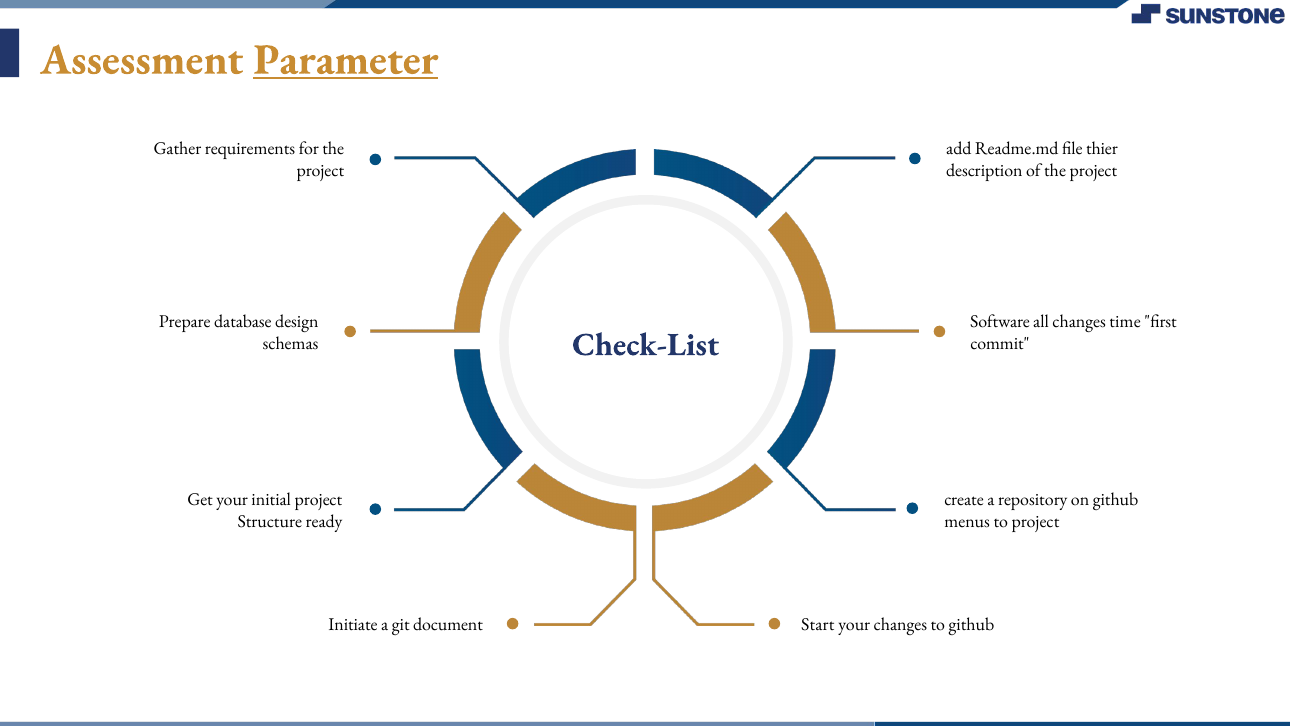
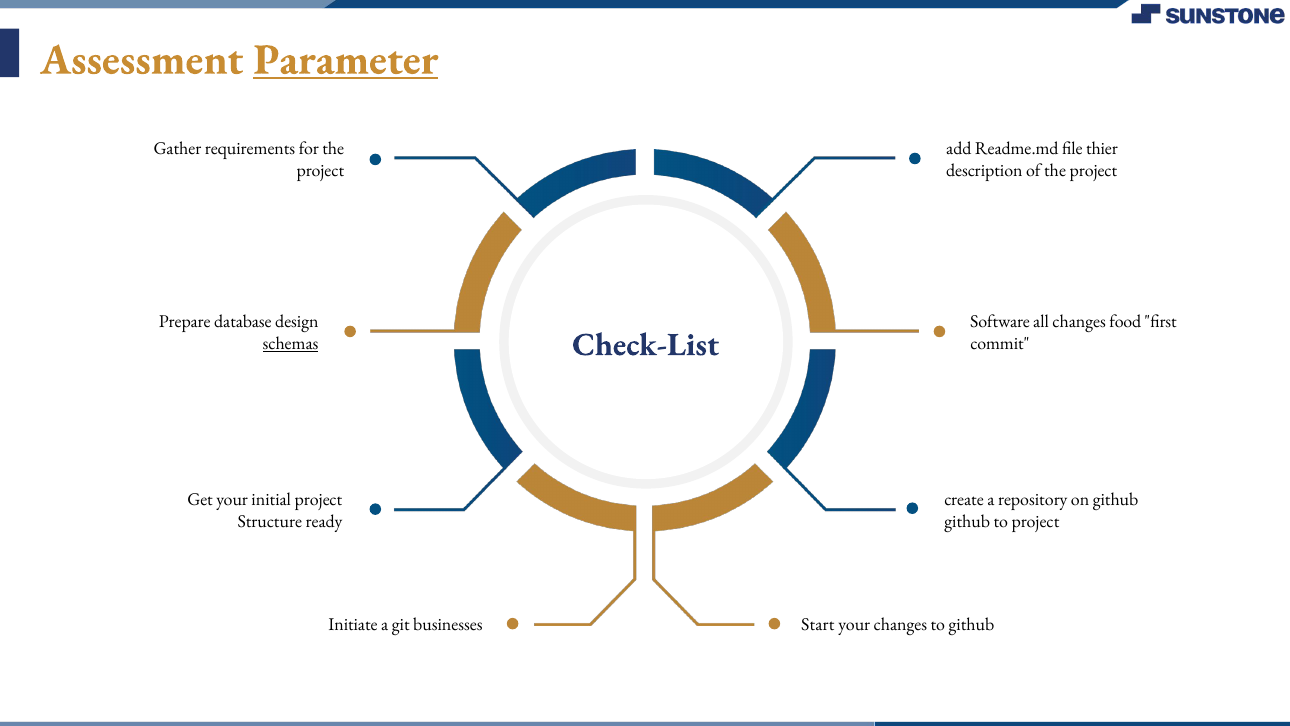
time: time -> food (1125, 322)
schemas underline: none -> present (290, 343)
menus: menus -> github (967, 521)
document: document -> businesses (448, 625)
